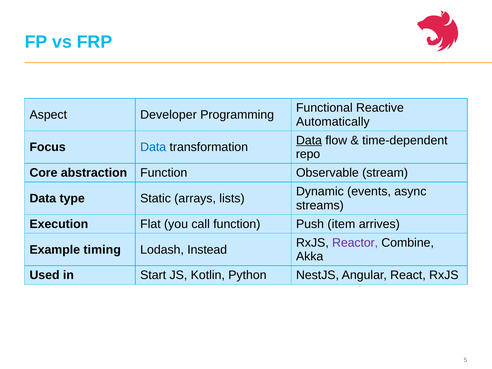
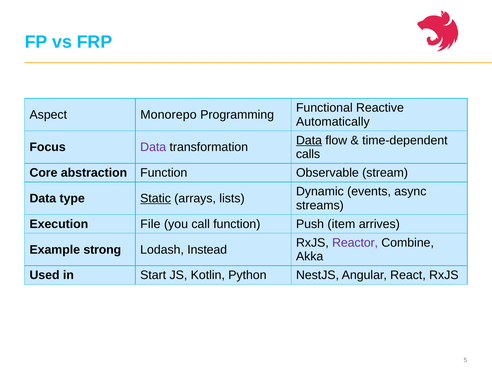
Developer: Developer -> Monorepo (168, 115)
Data colour: blue -> purple (153, 147)
repo: repo -> calls (308, 154)
Static underline: none -> present (156, 198)
Flat: Flat -> File (150, 224)
timing: timing -> strong (102, 250)
